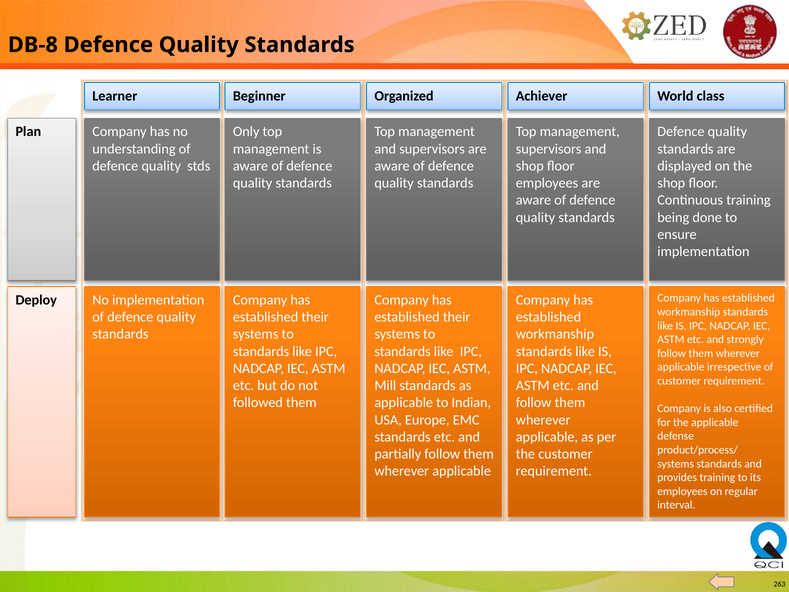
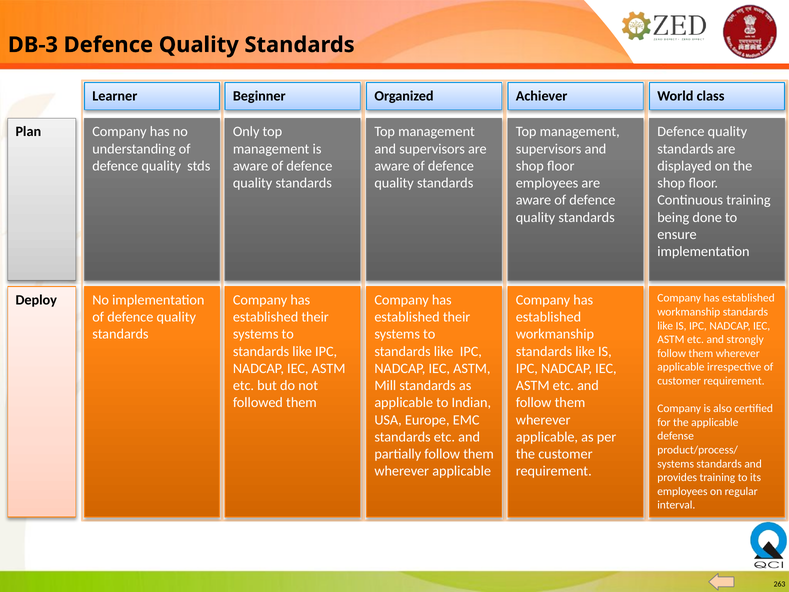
DB-8: DB-8 -> DB-3 (33, 45)
